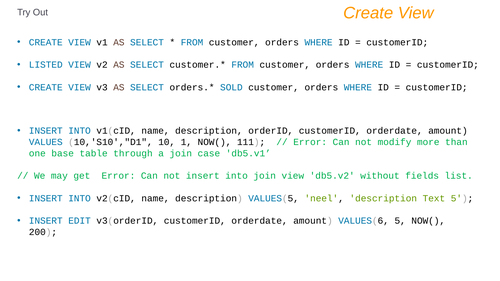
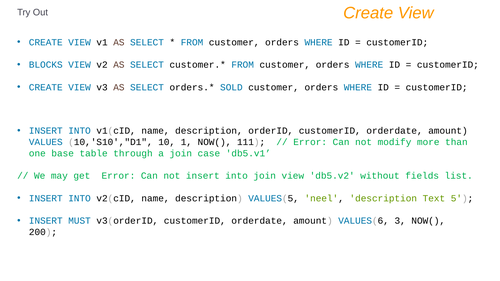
LISTED: LISTED -> BLOCKS (46, 65)
EDIT: EDIT -> MUST (80, 221)
VALUES(6 5: 5 -> 3 (400, 221)
